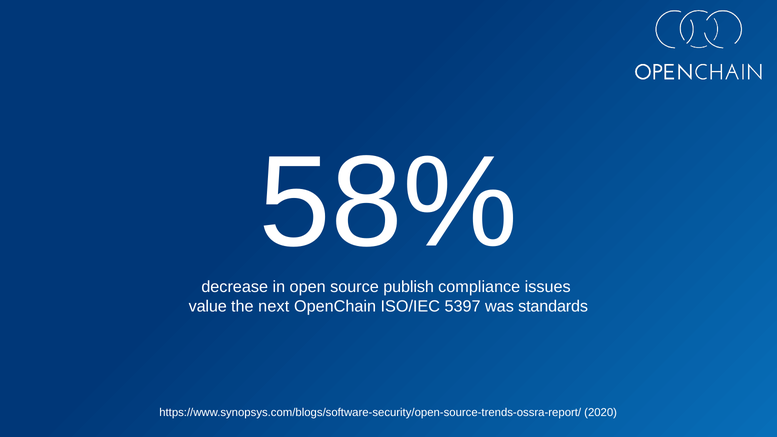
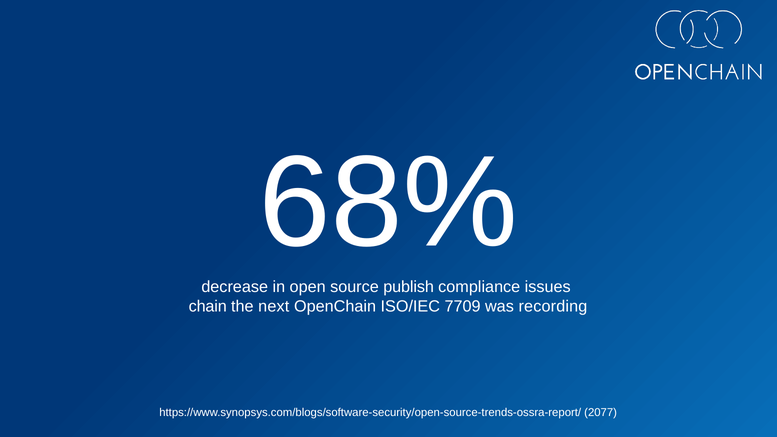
58%: 58% -> 68% (389, 203)
value: value -> chain (208, 306)
5397: 5397 -> 7709 (463, 306)
standards: standards -> recording (553, 306)
2020: 2020 -> 2077 (601, 413)
